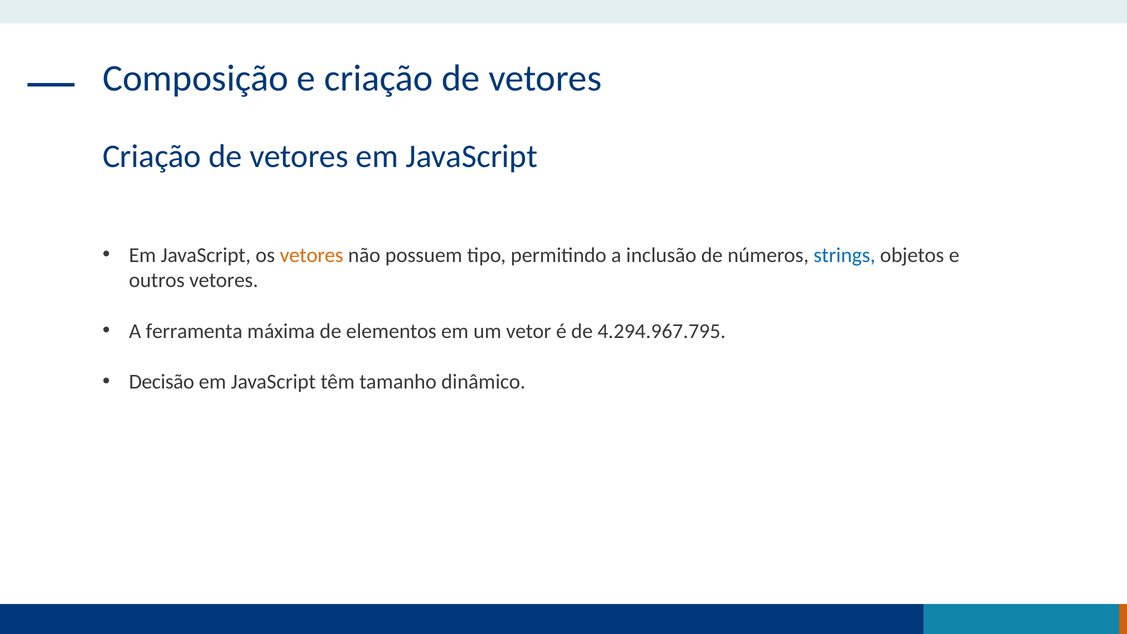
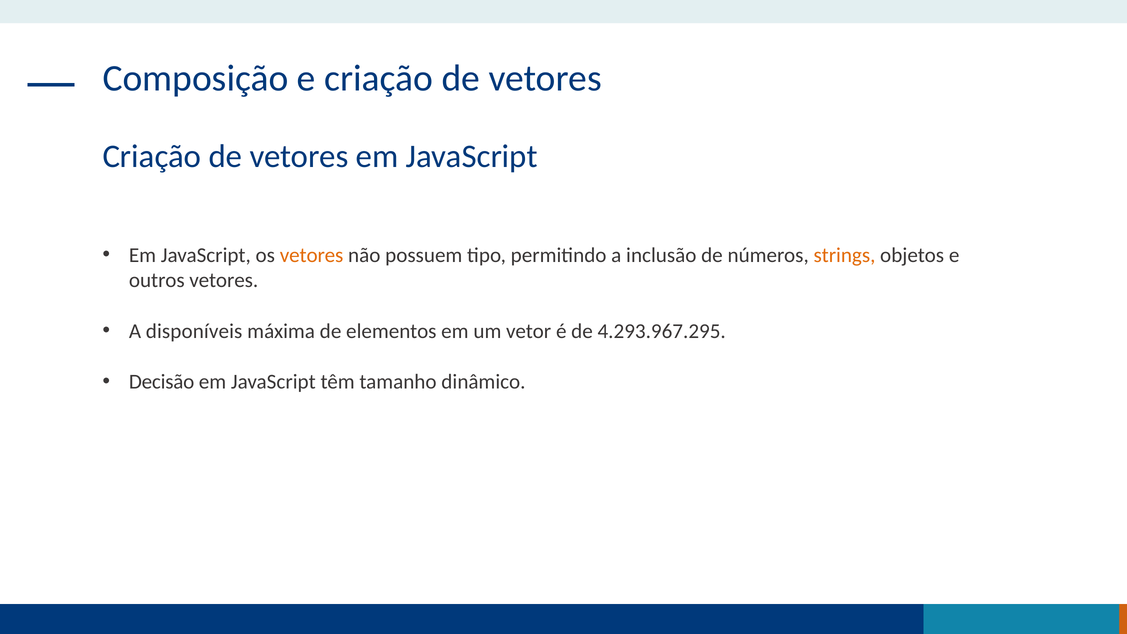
strings colour: blue -> orange (844, 255)
ferramenta: ferramenta -> disponíveis (194, 331)
4.294.967.795: 4.294.967.795 -> 4.293.967.295 (662, 331)
